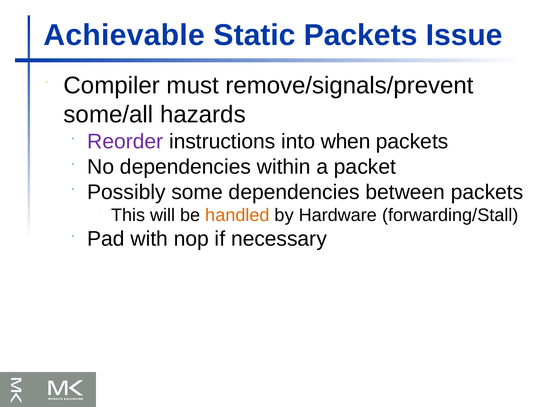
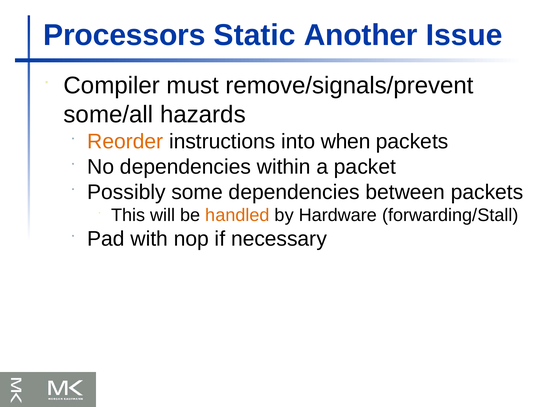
Achievable: Achievable -> Processors (124, 35)
Static Packets: Packets -> Another (361, 35)
Reorder colour: purple -> orange (125, 141)
